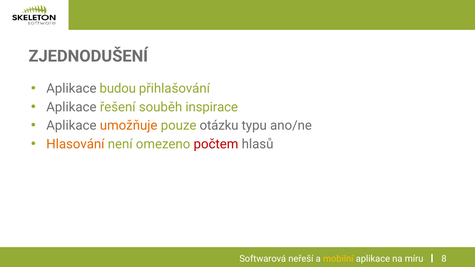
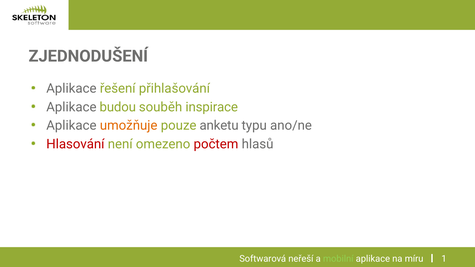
budou: budou -> řešení (118, 89)
řešení: řešení -> budou (118, 107)
otázku: otázku -> anketu (219, 126)
Hlasování colour: orange -> red (75, 144)
mobilní colour: yellow -> light green (338, 259)
8: 8 -> 1 (444, 259)
